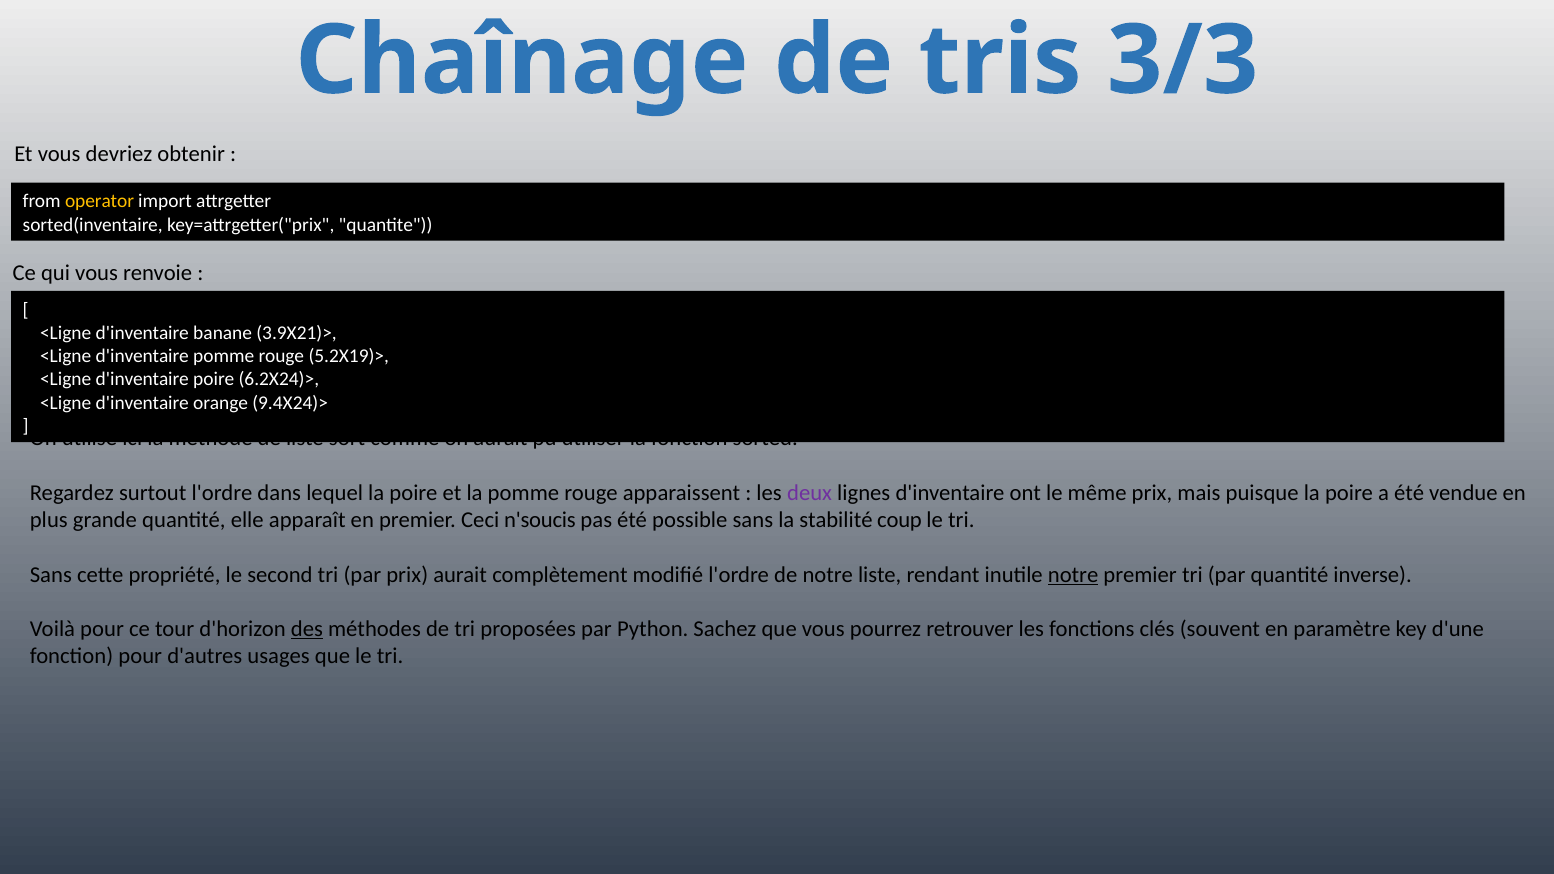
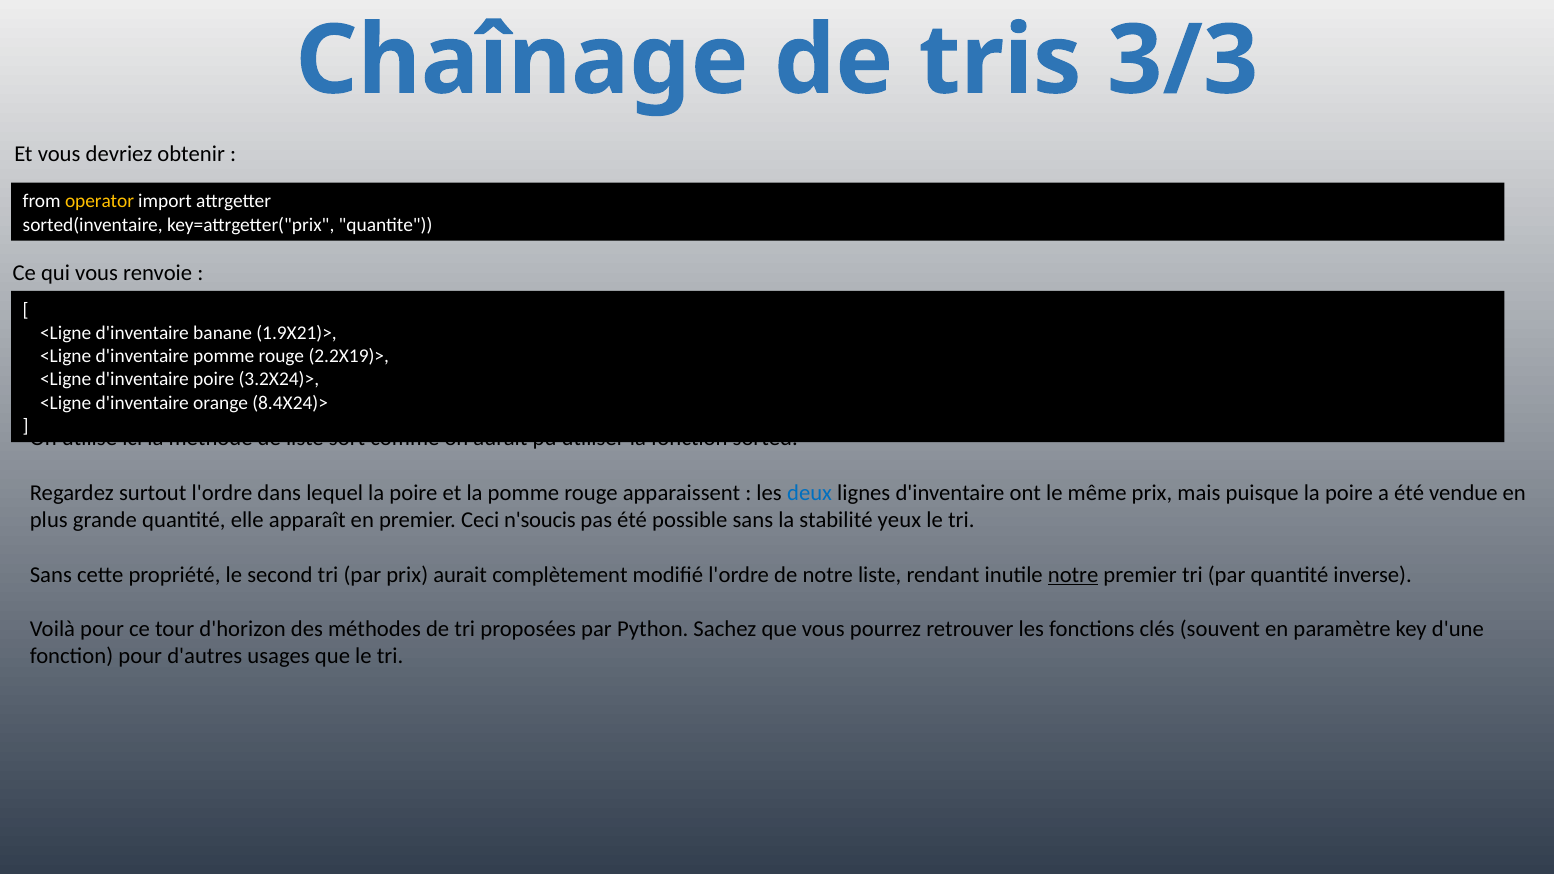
3.9X21)>: 3.9X21)> -> 1.9X21)> (297, 333)
5.2X19)>: 5.2X19)> -> 2.2X19)> (349, 356)
6.2X24)>: 6.2X24)> -> 3.2X24)> (279, 380)
9.4X24)>: 9.4X24)> -> 8.4X24)> (290, 403)
deux colour: purple -> blue (810, 493)
coup: coup -> yeux (899, 520)
des underline: present -> none (307, 629)
